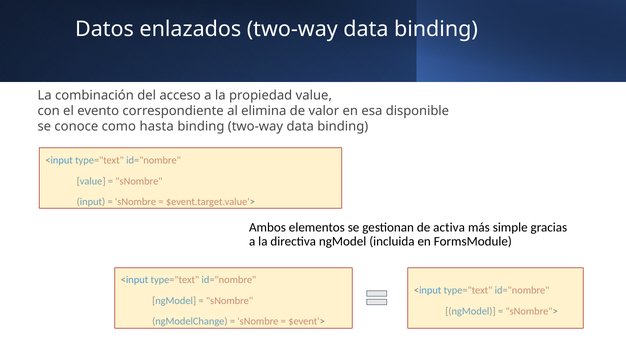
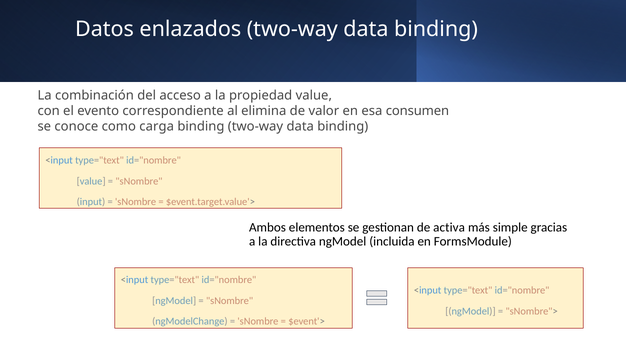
disponible: disponible -> consumen (417, 111)
hasta: hasta -> carga (157, 127)
